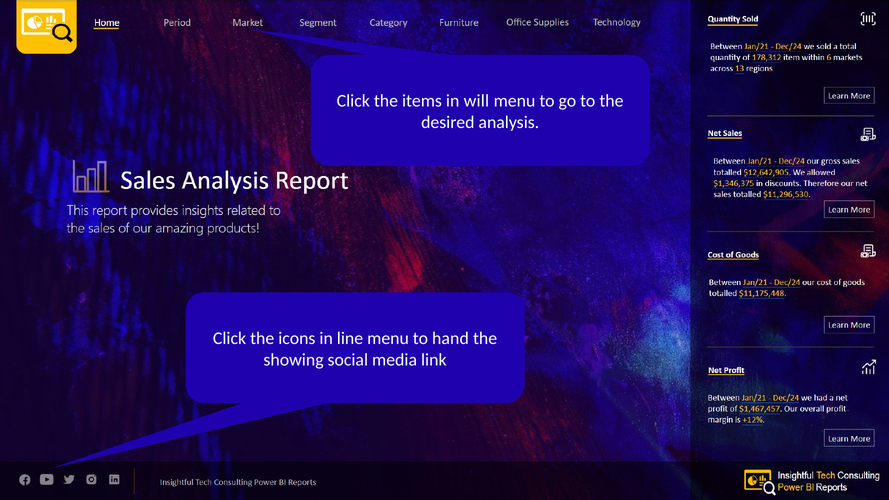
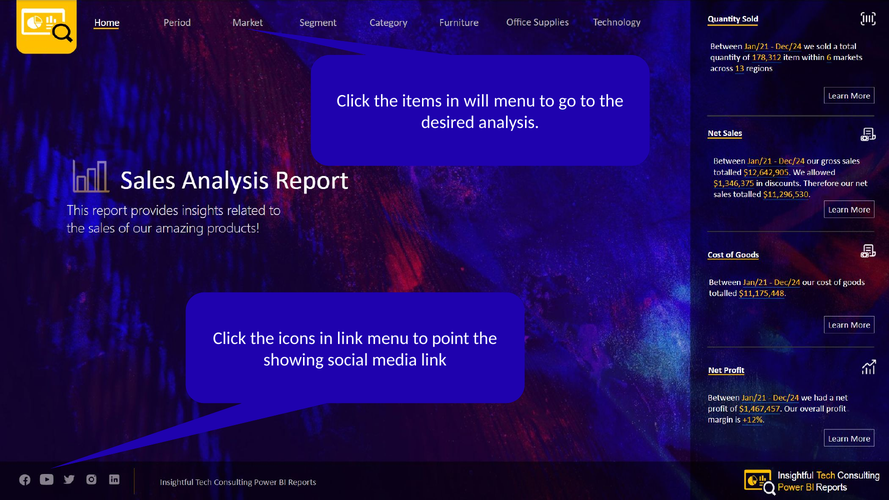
in line: line -> link (350, 338)
hand: hand -> point (451, 338)
